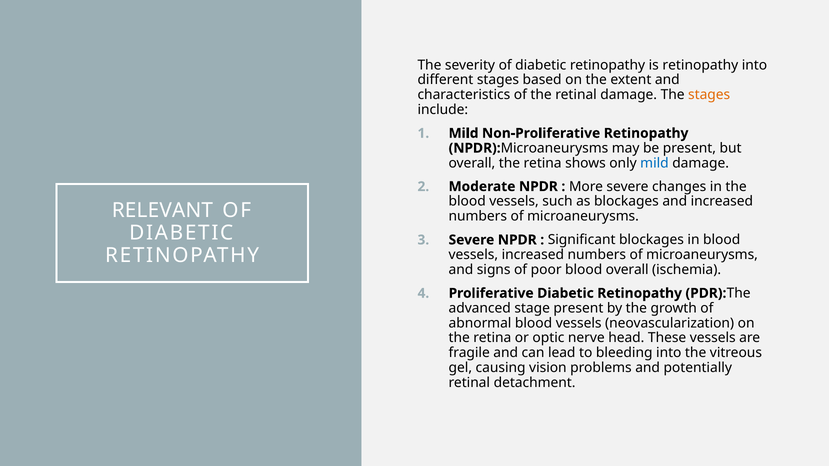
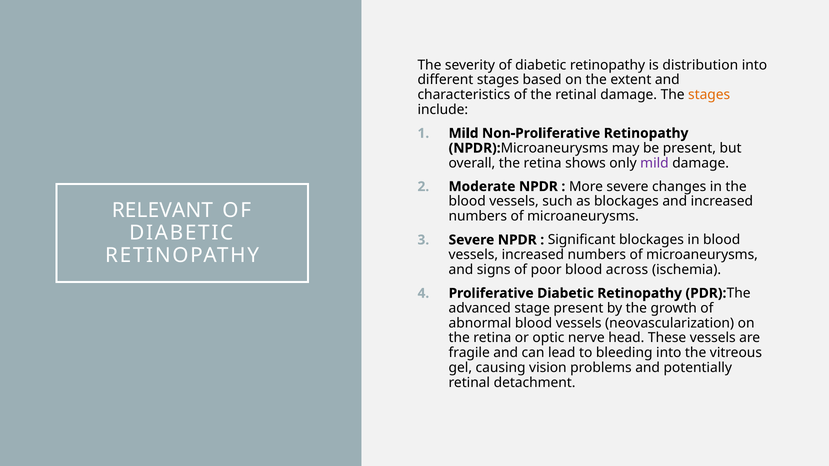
is retinopathy: retinopathy -> distribution (700, 65)
mild colour: blue -> purple (654, 163)
blood overall: overall -> across (627, 270)
